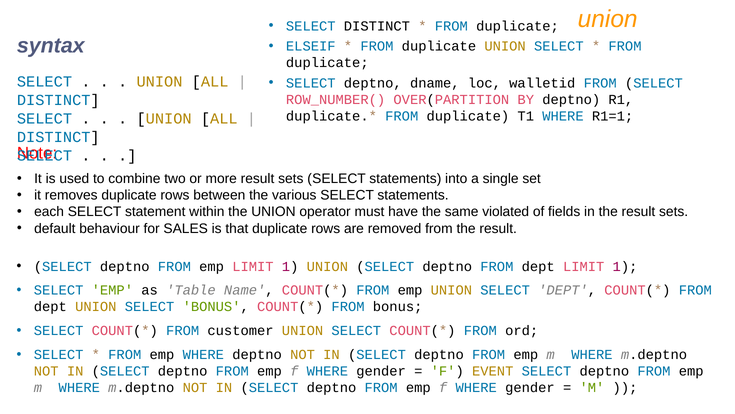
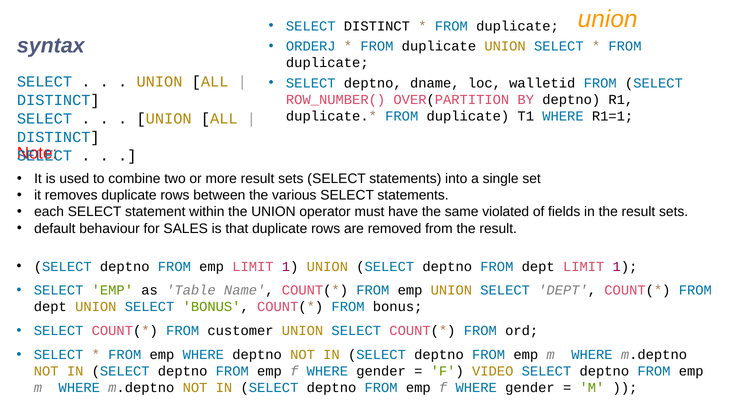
ELSEIF: ELSEIF -> ORDERJ (311, 46)
EVENT: EVENT -> VIDEO (493, 371)
